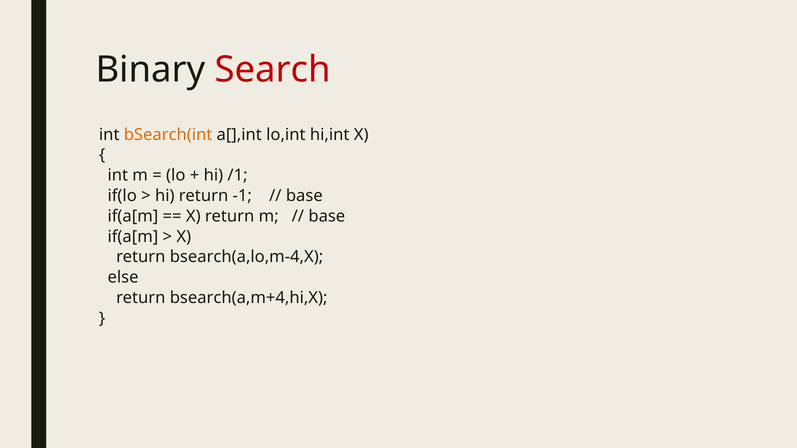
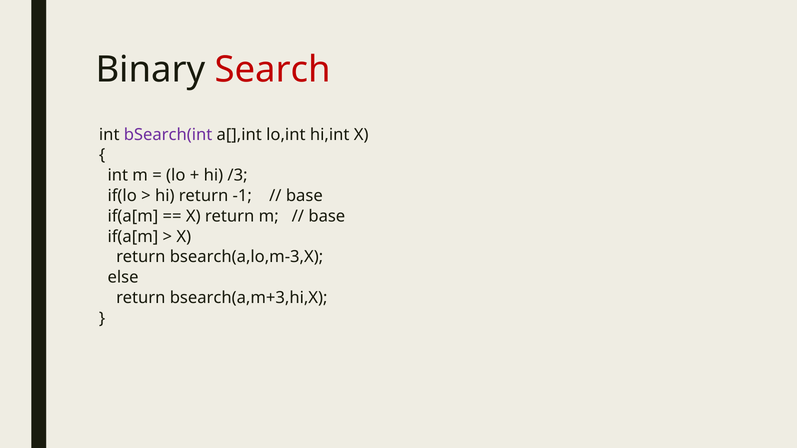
bSearch(int colour: orange -> purple (168, 135)
/1: /1 -> /3 (238, 175)
bsearch(a,lo,m-4,X: bsearch(a,lo,m-4,X -> bsearch(a,lo,m-3,X (247, 257)
bsearch(a,m+4,hi,X: bsearch(a,m+4,hi,X -> bsearch(a,m+3,hi,X (249, 298)
